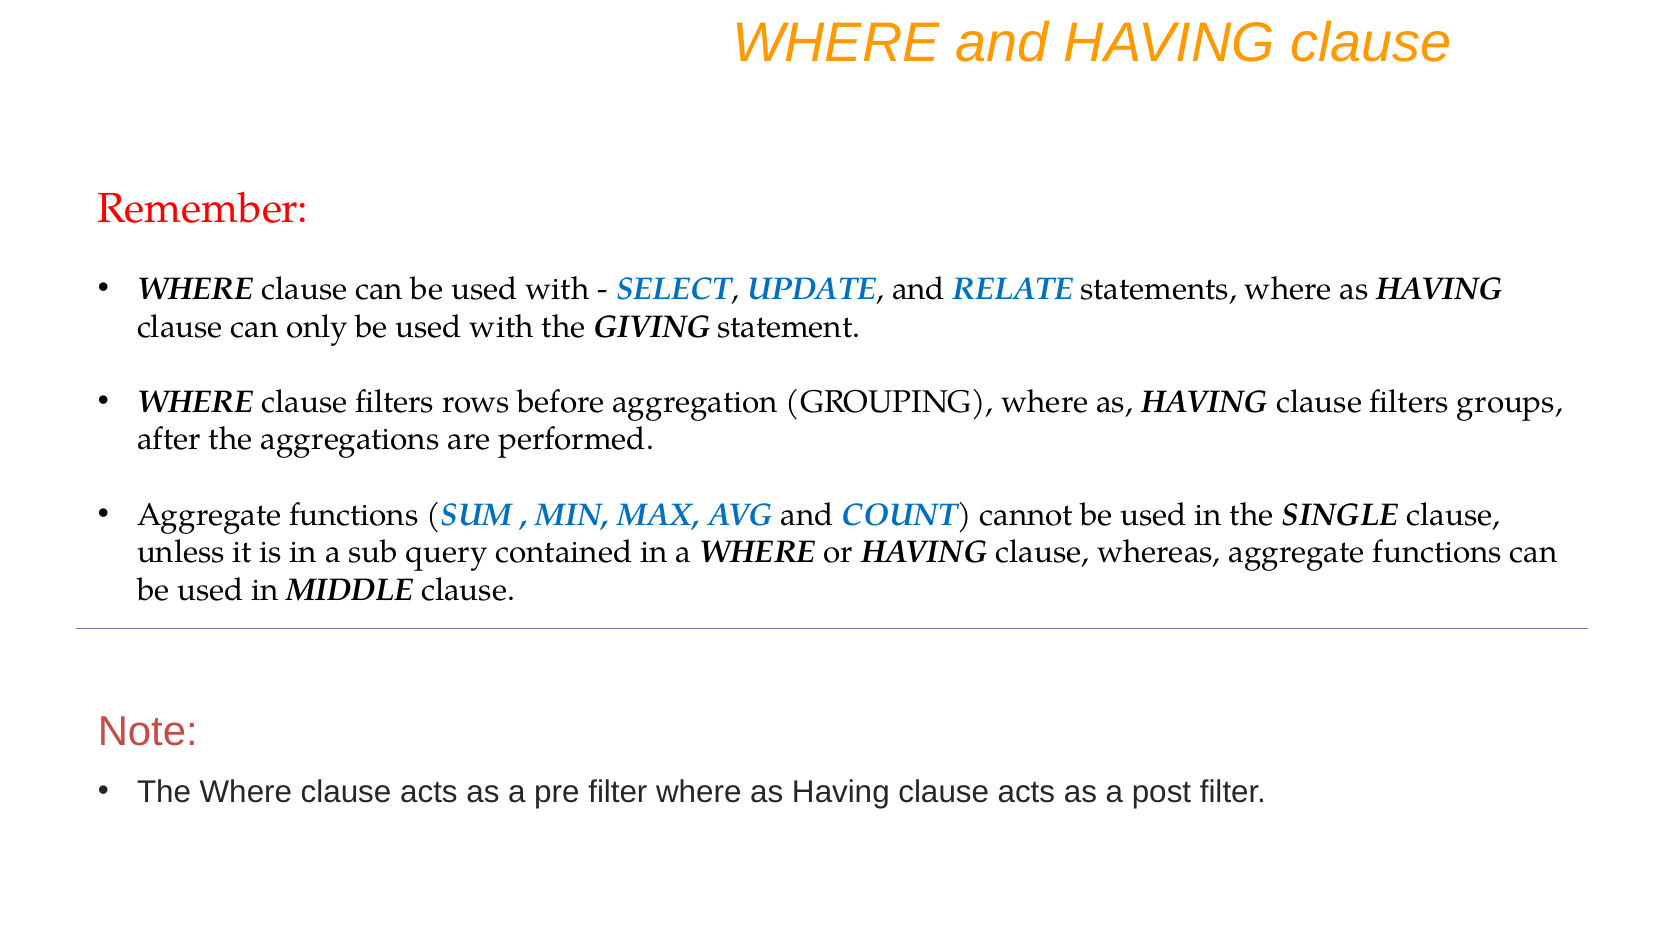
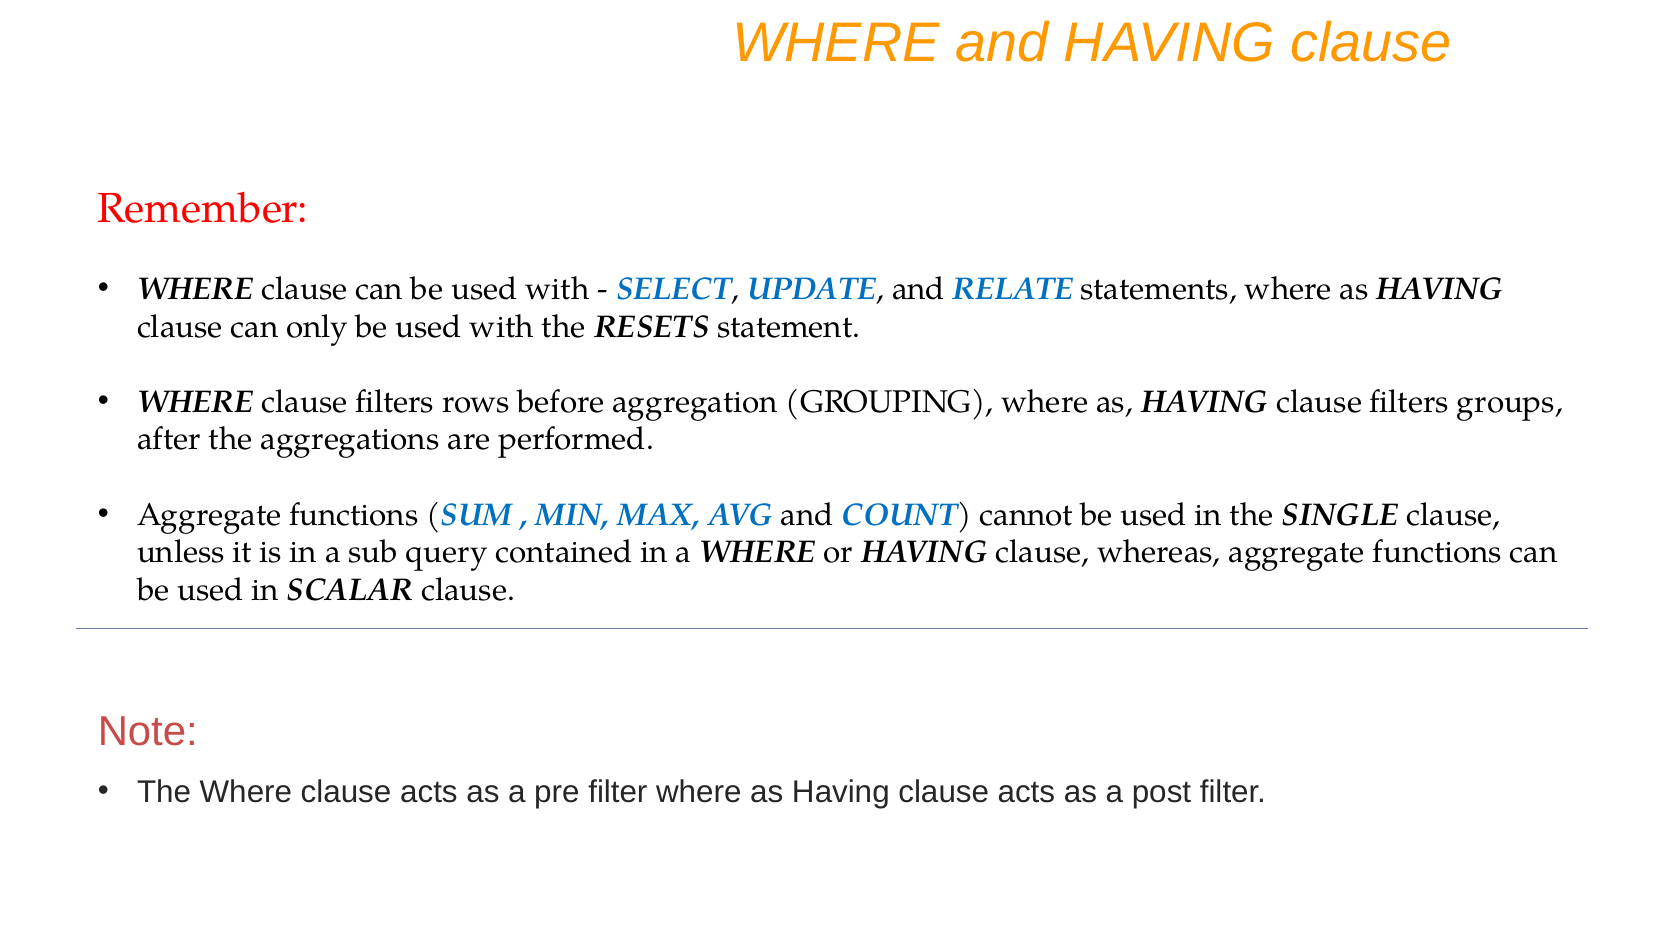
GIVING: GIVING -> RESETS (652, 327)
MIDDLE: MIDDLE -> SCALAR (350, 591)
